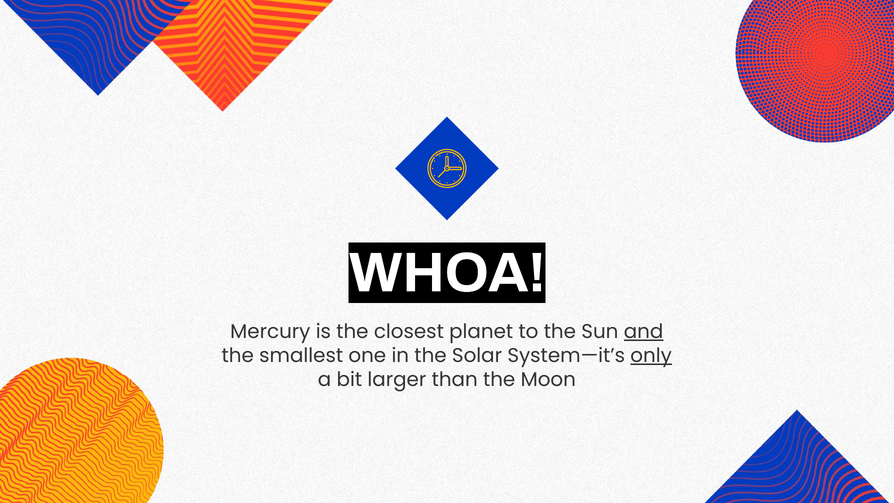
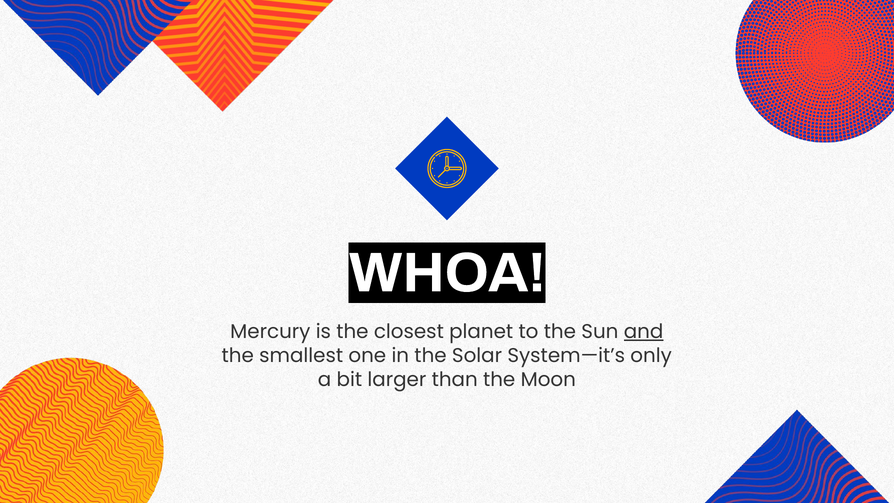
only underline: present -> none (651, 356)
